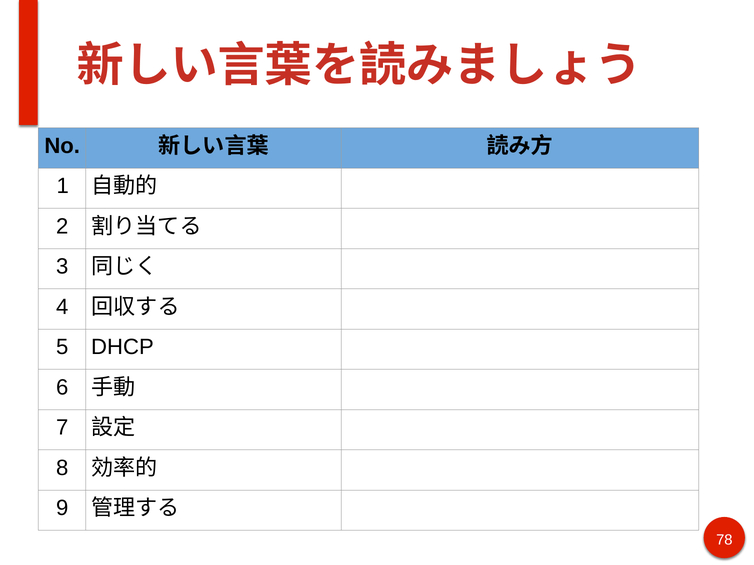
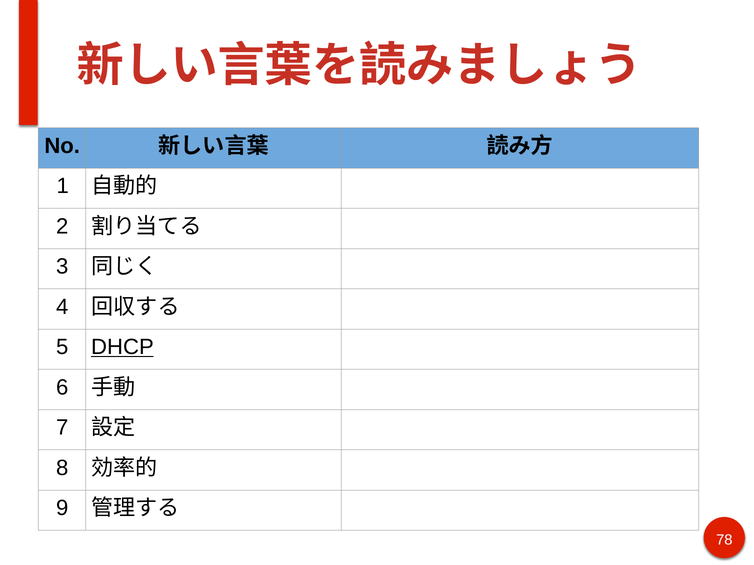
DHCP underline: none -> present (122, 347)
